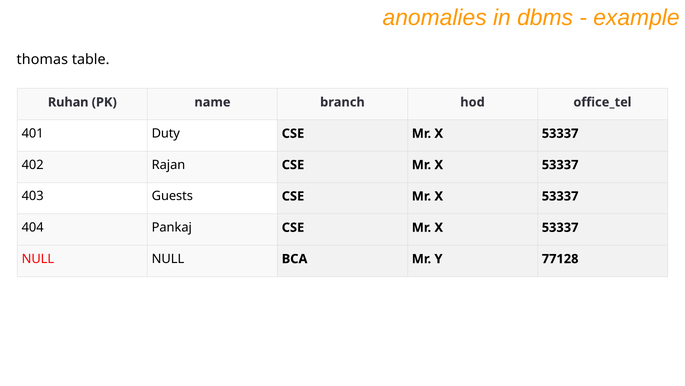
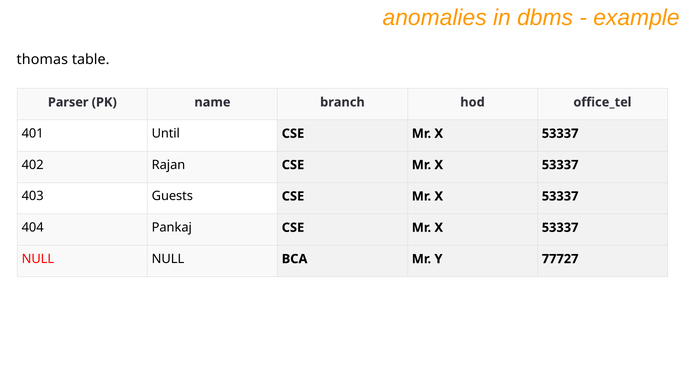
Ruhan: Ruhan -> Parser (68, 102)
Duty: Duty -> Until (166, 133)
77128: 77128 -> 77727 (560, 258)
